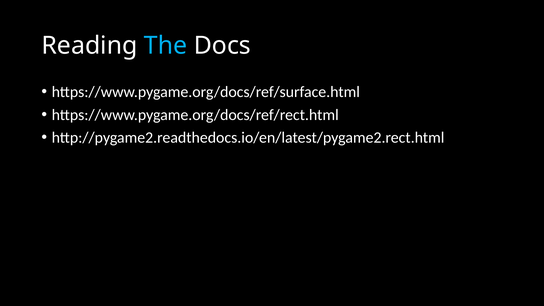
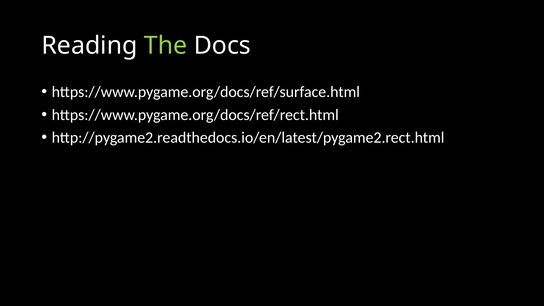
The colour: light blue -> light green (166, 46)
